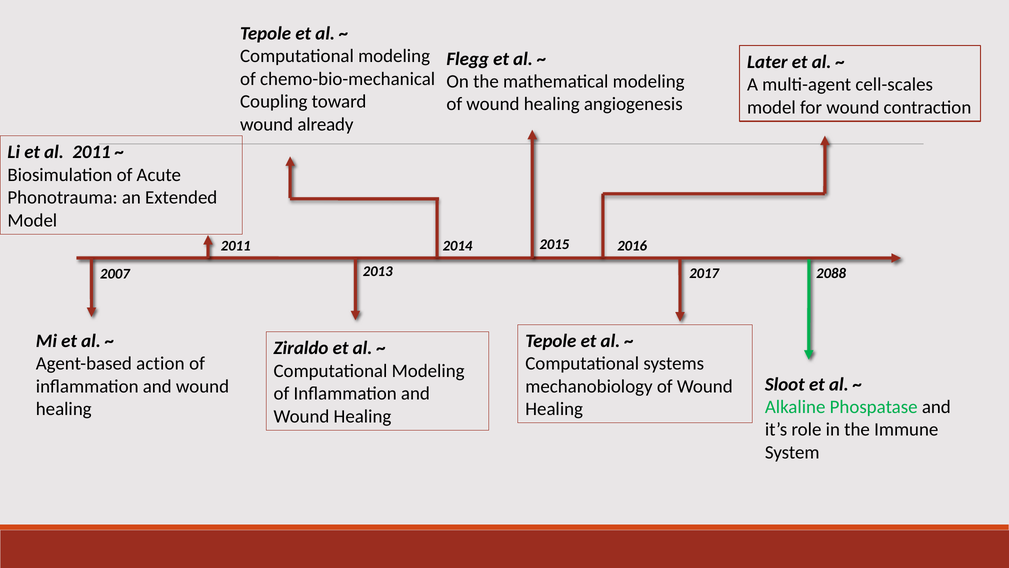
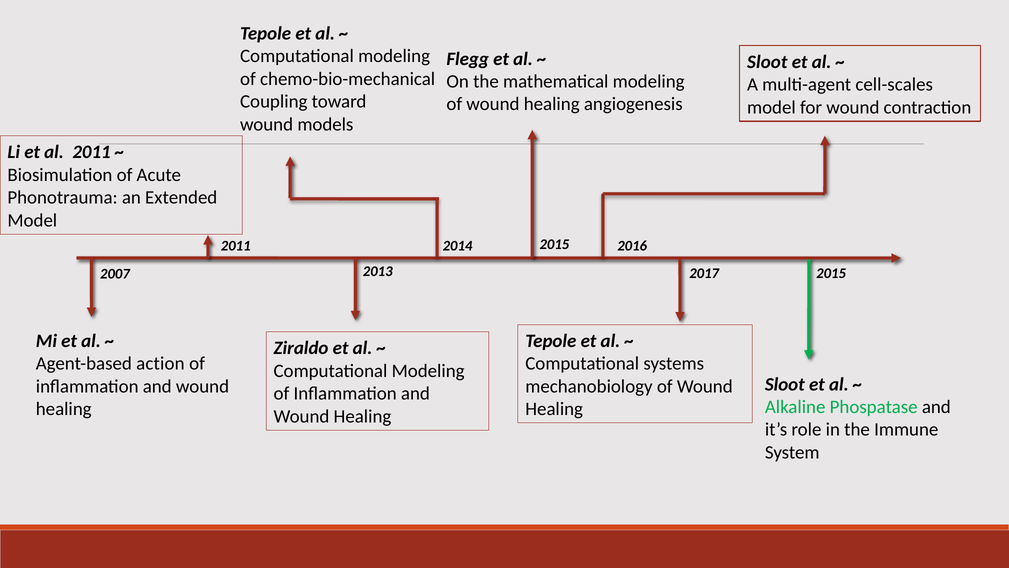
Later: Later -> Sloot (767, 62)
already: already -> models (325, 124)
2088: 2088 -> 2015 (831, 273)
